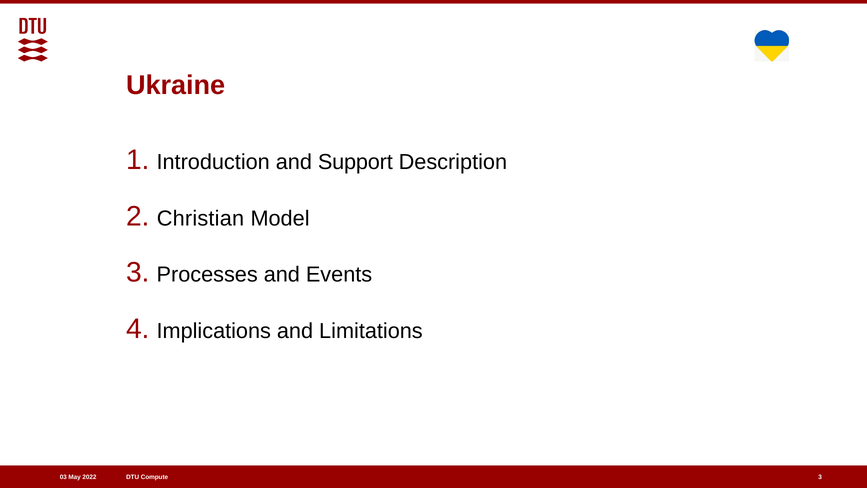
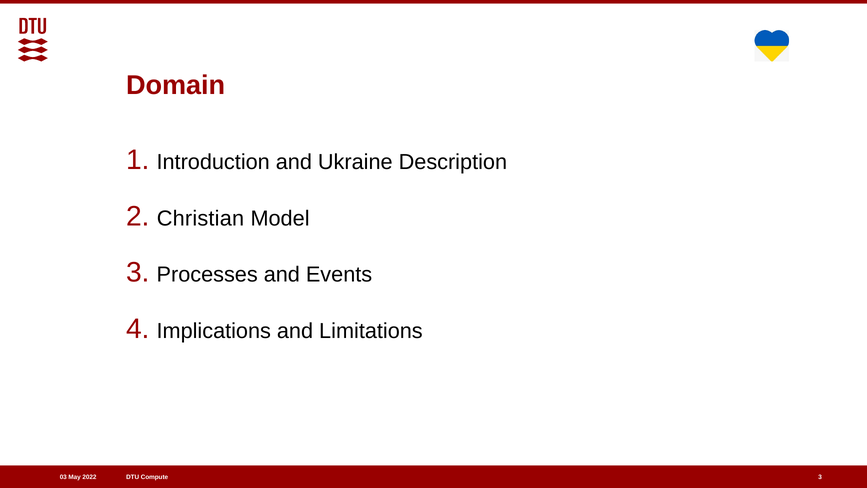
Ukraine: Ukraine -> Domain (176, 85)
Support: Support -> Ukraine (355, 162)
